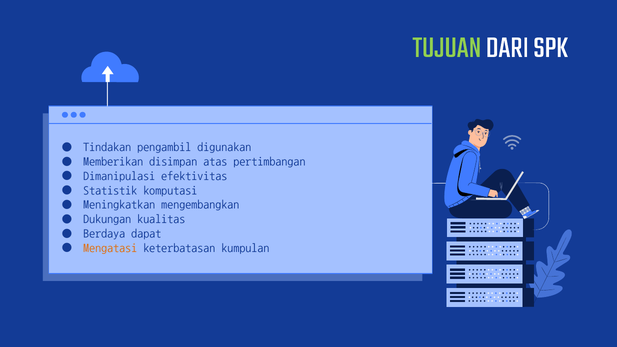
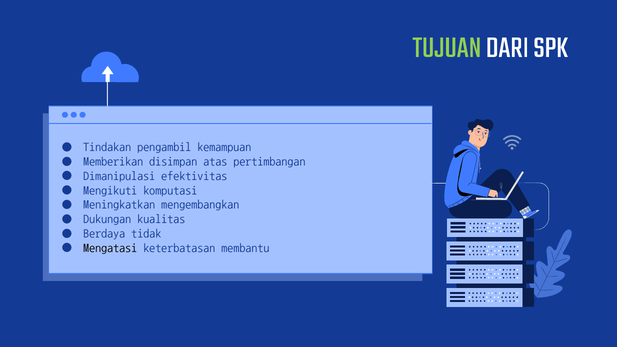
digunakan: digunakan -> kemampuan (224, 147)
Statistik: Statistik -> Mengikuti (110, 190)
dapat: dapat -> tidak (146, 233)
Mengatasi colour: orange -> black (110, 248)
kumpulan: kumpulan -> membantu (245, 248)
